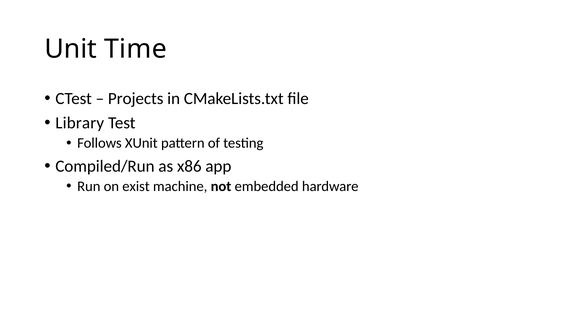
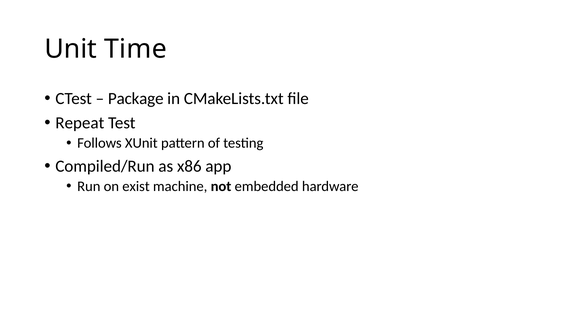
Projects: Projects -> Package (136, 99)
Library: Library -> Repeat (80, 123)
